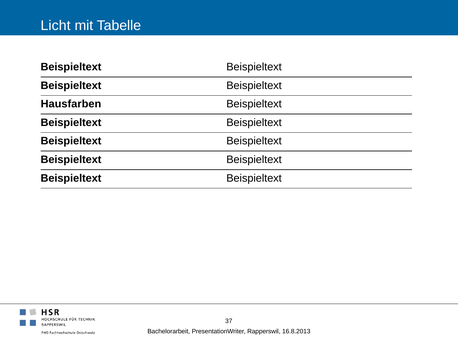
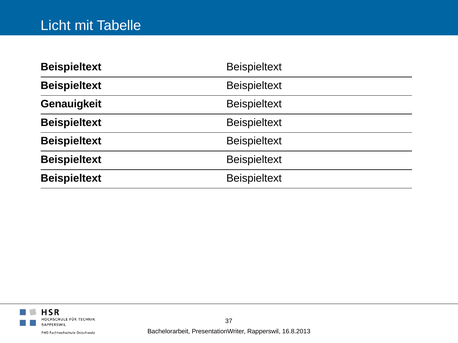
Hausfarben: Hausfarben -> Genauigkeit (71, 104)
